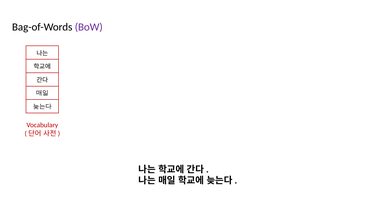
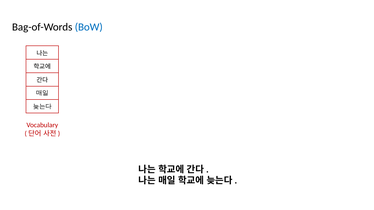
BoW colour: purple -> blue (89, 27)
